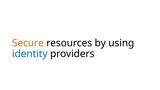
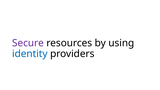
Secure colour: orange -> purple (28, 43)
